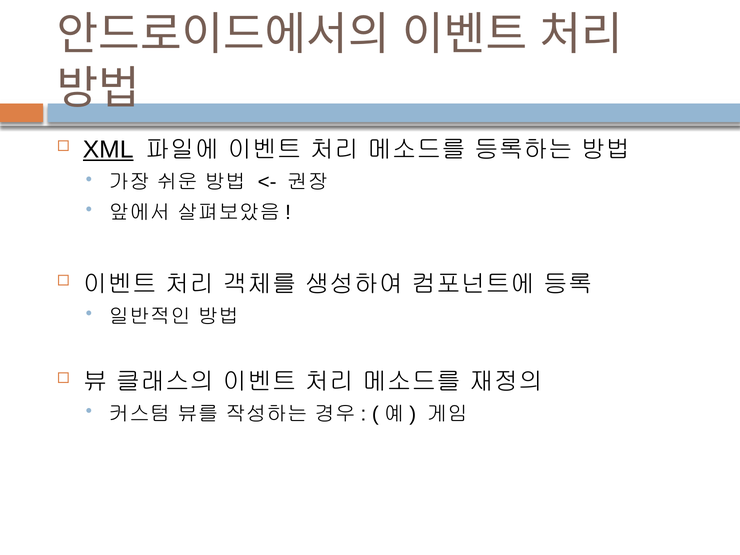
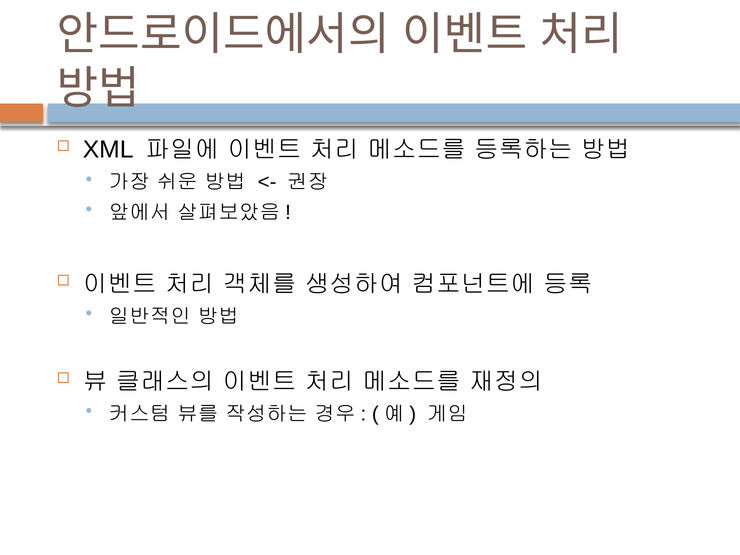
XML underline: present -> none (108, 150)
